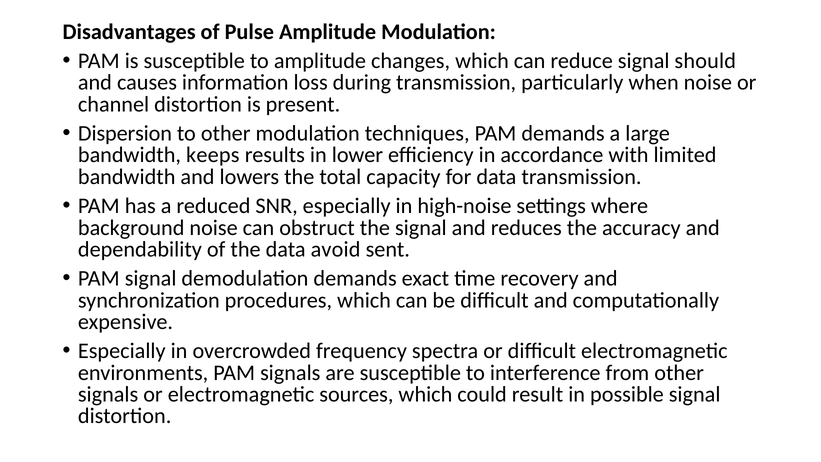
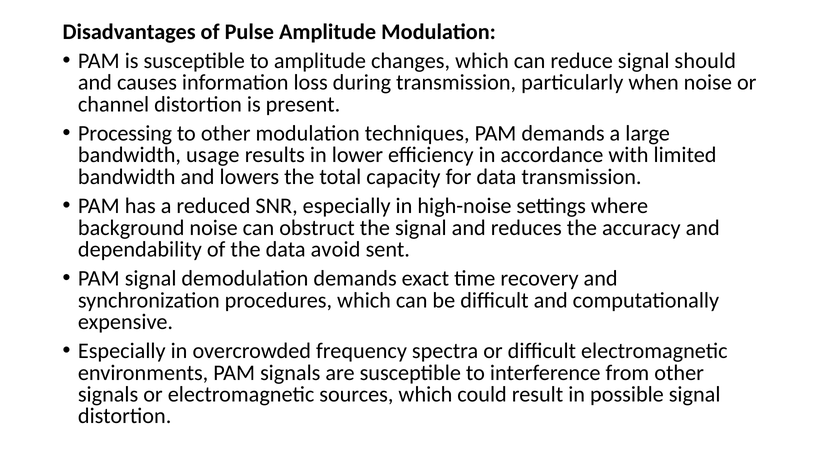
Dispersion: Dispersion -> Processing (125, 133)
keeps: keeps -> usage (213, 155)
